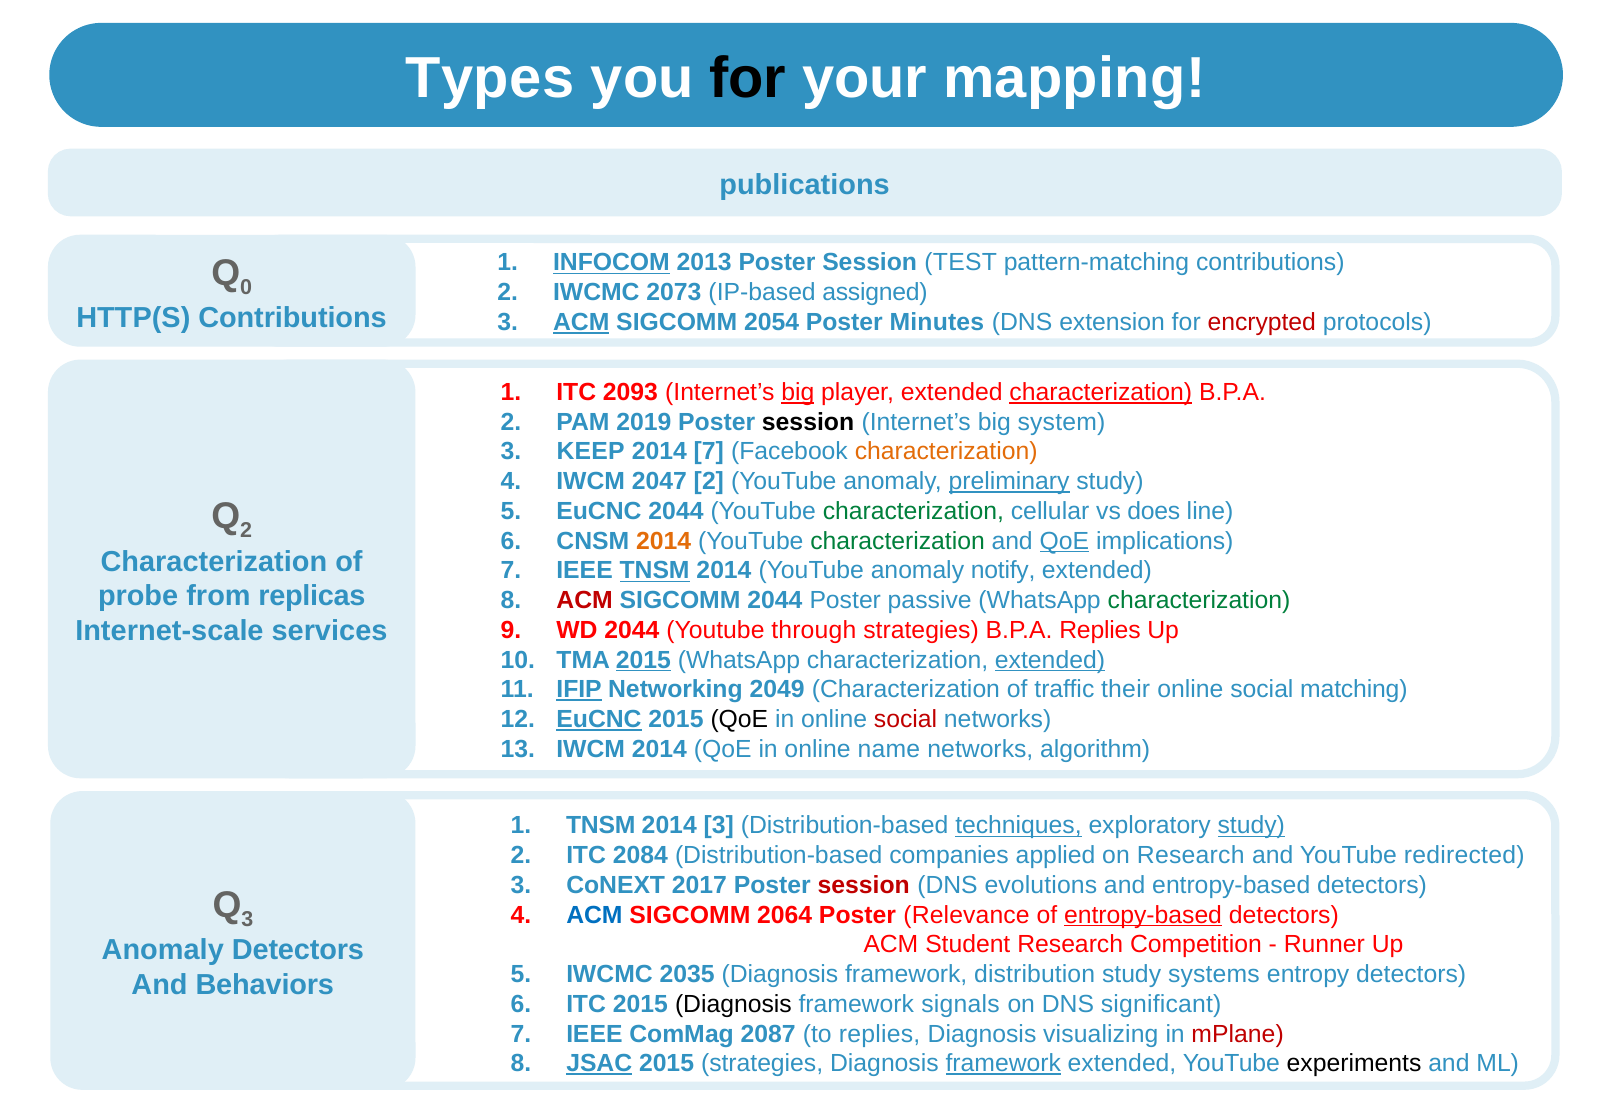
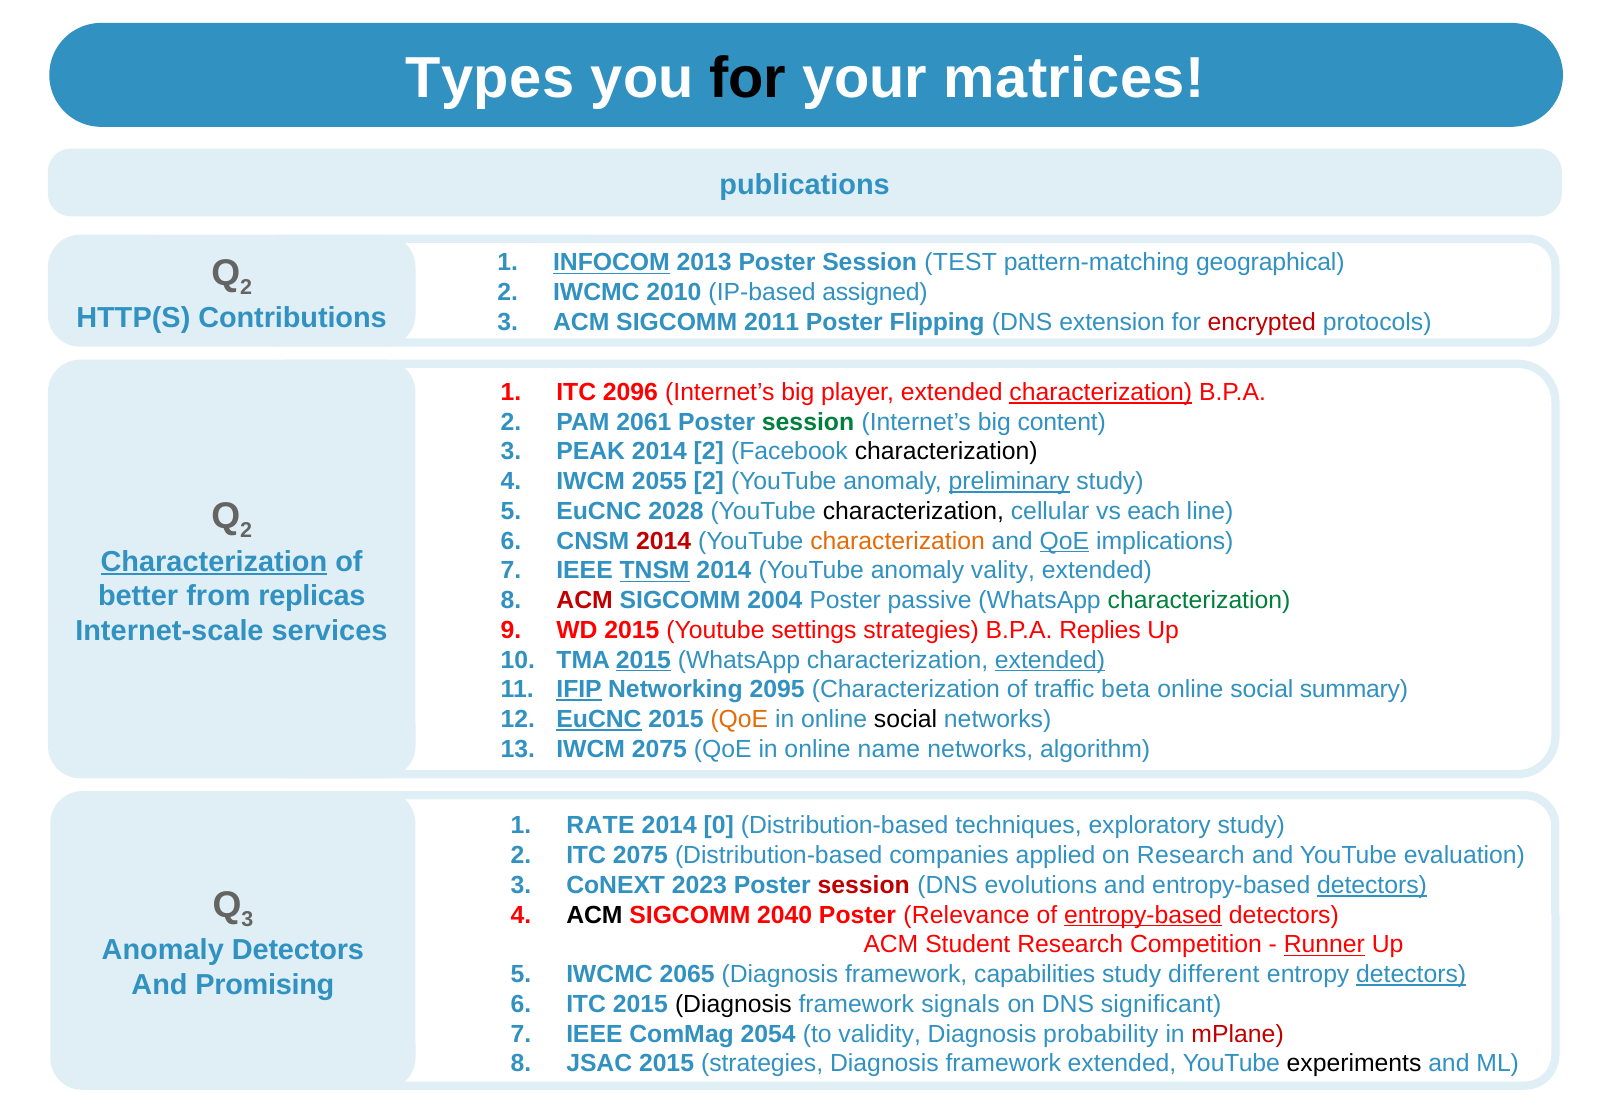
mapping: mapping -> matrices (1074, 79)
pattern-matching contributions: contributions -> geographical (1270, 263)
0: 0 -> 2 (246, 287)
2073: 2073 -> 2010 (674, 292)
ACM underline: present -> none (581, 322)
2054: 2054 -> 2011 (772, 322)
Minutes: Minutes -> Flipping (937, 322)
2093: 2093 -> 2096 (630, 392)
big underline: present -> none (798, 392)
2019: 2019 -> 2061 (644, 422)
session colour: black -> green (808, 422)
system: system -> content (1062, 422)
KEEP: KEEP -> PEAK (591, 452)
2014 7: 7 -> 2 (709, 452)
characterization colour: orange -> black (946, 452)
2047: 2047 -> 2055 (659, 481)
EuCNC 2044: 2044 -> 2028 (676, 511)
characterization colour: green -> black (913, 511)
does: does -> each (1154, 511)
2014 colour: orange -> red (664, 541)
characterization colour: green -> orange (898, 541)
Characterization underline: none -> present (214, 561)
notify: notify -> vality (1003, 570)
probe: probe -> better (138, 596)
SIGCOMM 2044: 2044 -> 2004 (775, 600)
WD 2044: 2044 -> 2015 (632, 630)
through: through -> settings (814, 630)
2049: 2049 -> 2095 (777, 689)
their: their -> beta (1126, 689)
matching: matching -> summary (1354, 689)
QoE colour: black -> orange (739, 719)
social colour: red -> black (906, 719)
IWCM 2014: 2014 -> 2075 (659, 749)
1 TNSM: TNSM -> RATE (600, 825)
2014 3: 3 -> 0 (719, 825)
techniques underline: present -> none (1018, 825)
study underline: present -> none (1251, 825)
ITC 2084: 2084 -> 2075 (640, 855)
redirected: redirected -> evaluation (1464, 855)
2017: 2017 -> 2023 (699, 885)
detectors underline: none -> present (1372, 885)
ACM colour: blue -> black (594, 915)
2064: 2064 -> 2040 (785, 915)
Runner underline: none -> present (1324, 944)
2035: 2035 -> 2065 (687, 974)
distribution: distribution -> capabilities (1035, 974)
systems: systems -> different (1214, 974)
detectors underline: none -> present (1411, 974)
Behaviors: Behaviors -> Promising (265, 985)
2087: 2087 -> 2054 (768, 1033)
to replies: replies -> validity (880, 1033)
visualizing: visualizing -> probability (1101, 1033)
JSAC underline: present -> none (599, 1063)
framework underline: present -> none (1003, 1063)
